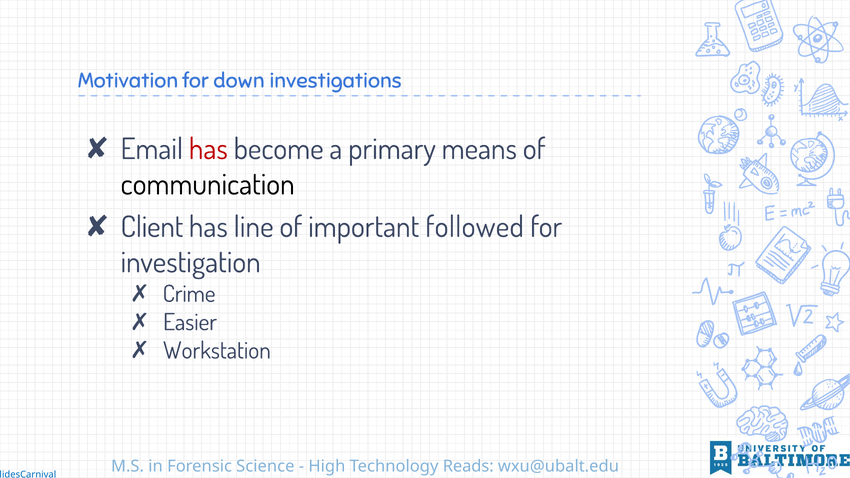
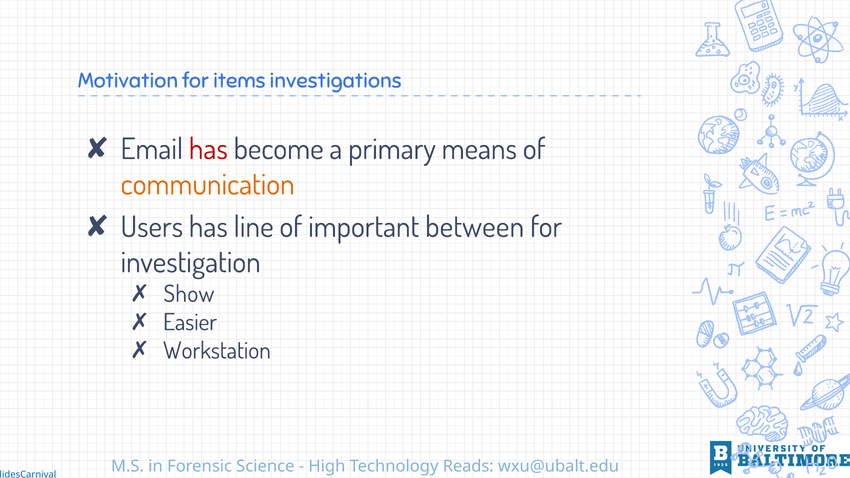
down: down -> items (239, 81)
communication colour: black -> orange (208, 185)
Client: Client -> Users (152, 227)
followed: followed -> between (475, 227)
Crime: Crime -> Show (189, 294)
